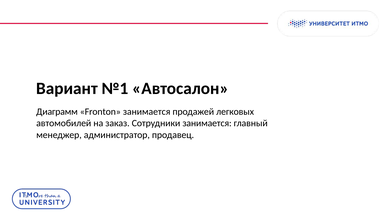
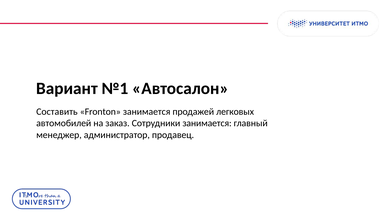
Диаграмм: Диаграмм -> Составить (57, 111)
